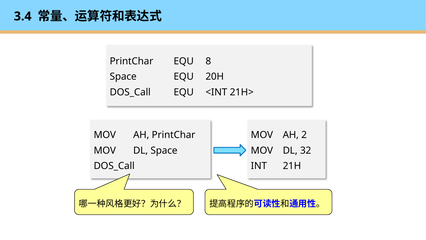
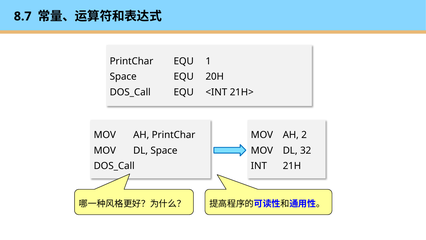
3.4: 3.4 -> 8.7 (23, 16)
8: 8 -> 1 (208, 61)
